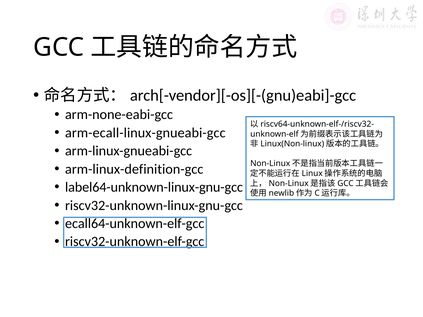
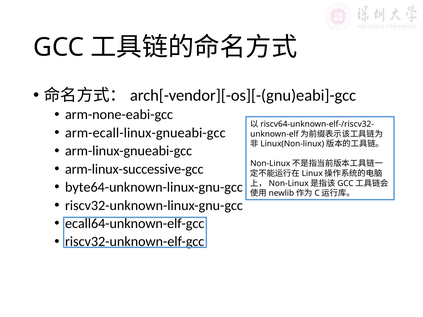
arm-linux-definition-gcc: arm-linux-definition-gcc -> arm-linux-successive-gcc (134, 169)
label64-unknown-linux-gnu-gcc: label64-unknown-linux-gnu-gcc -> byte64-unknown-linux-gnu-gcc (154, 187)
